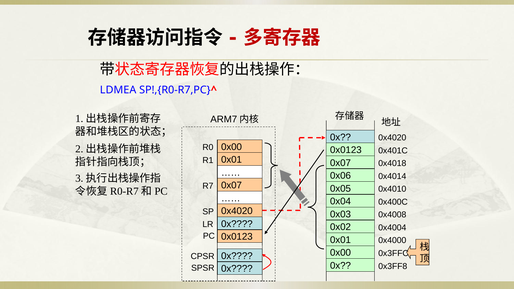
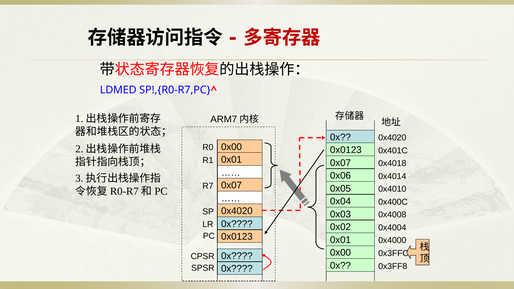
LDMEA: LDMEA -> LDMED (118, 90)
